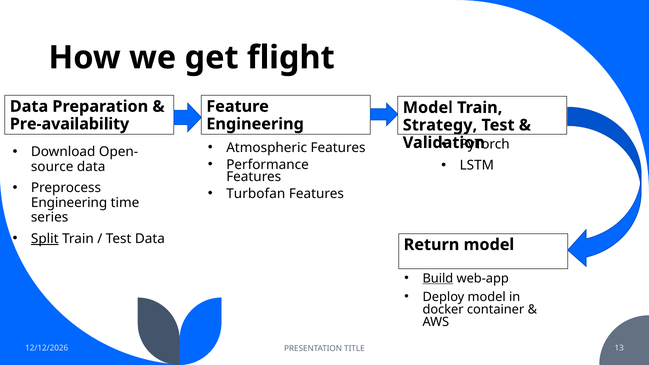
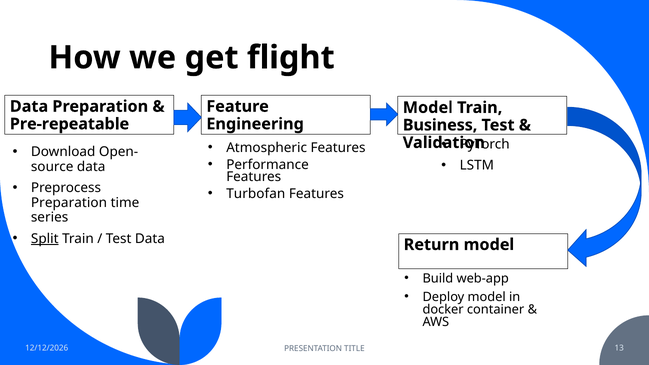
Pre-availability: Pre-availability -> Pre-repeatable (69, 124)
Strategy: Strategy -> Business (440, 125)
Engineering: Engineering -> Preparation (69, 203)
Build underline: present -> none (438, 278)
